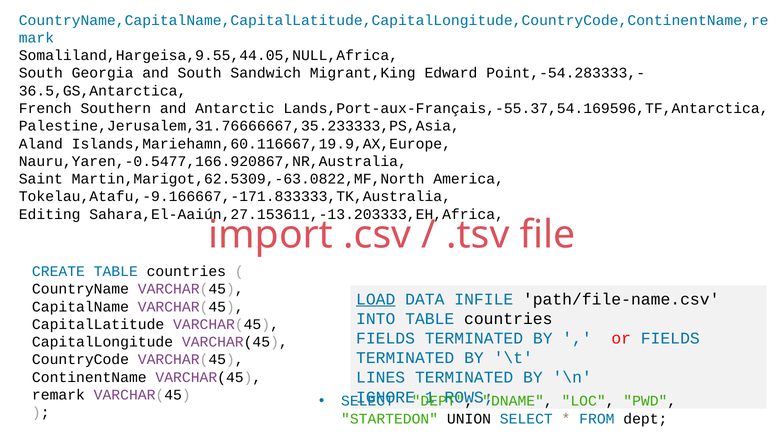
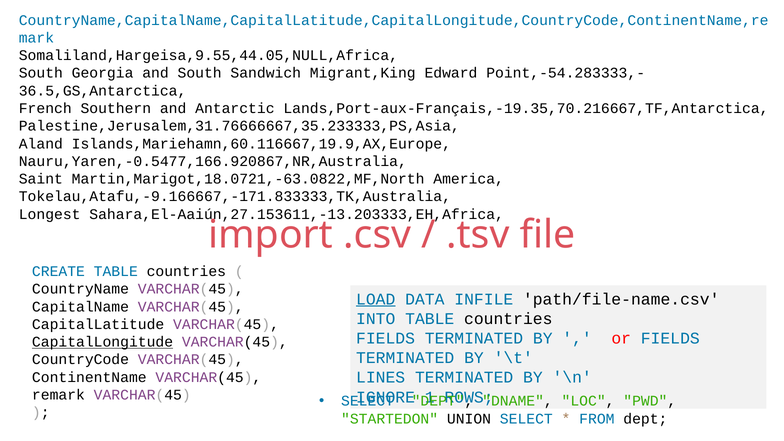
Lands,Port-aux-Français,-55.37,54.169596,TF,Antarctica: Lands,Port-aux-Français,-55.37,54.169596,TF,Antarctica -> Lands,Port-aux-Français,-19.35,70.216667,TF,Antarctica (526, 108)
Martin,Marigot,62.5309,-63.0822,MF,North: Martin,Marigot,62.5309,-63.0822,MF,North -> Martin,Marigot,18.0721,-63.0822,MF,North (248, 179)
Editing: Editing -> Longest (50, 214)
CapitalLongitude underline: none -> present (103, 342)
